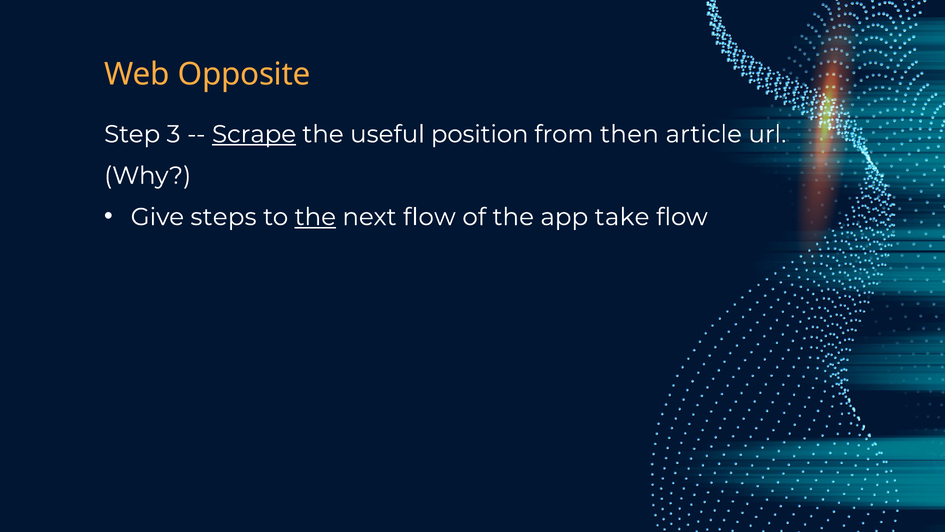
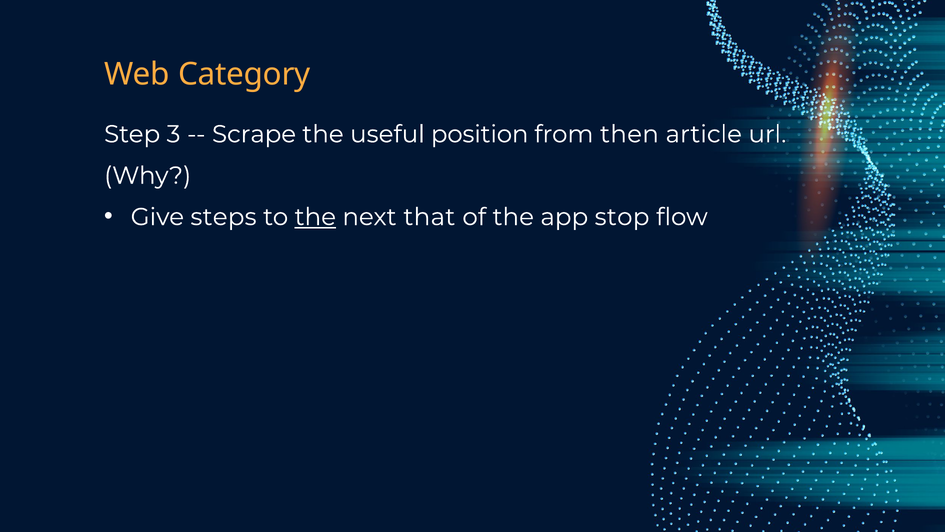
Opposite: Opposite -> Category (244, 74)
Scrape underline: present -> none (254, 134)
next flow: flow -> that (429, 217)
take: take -> stop (622, 217)
